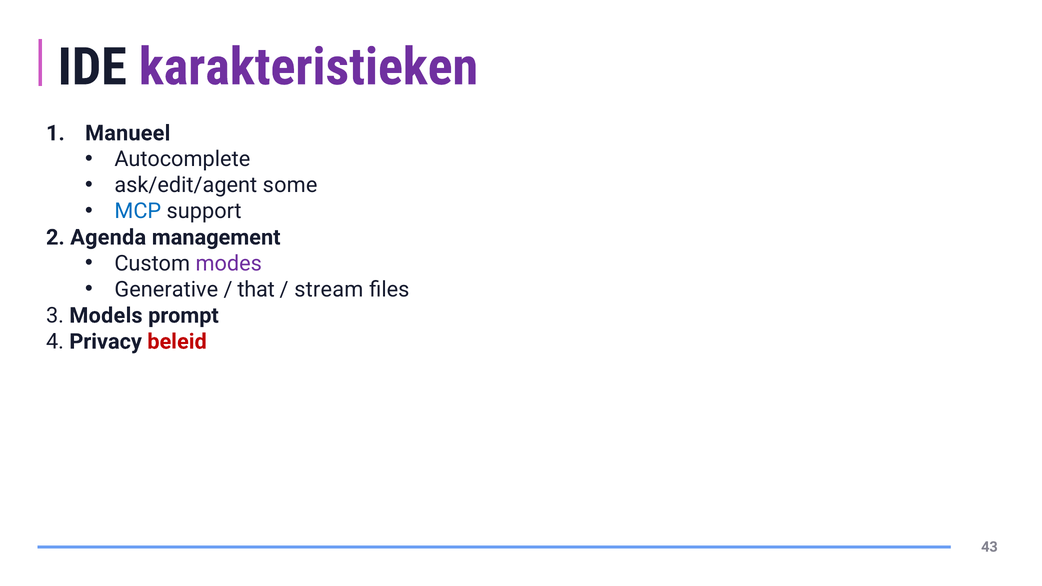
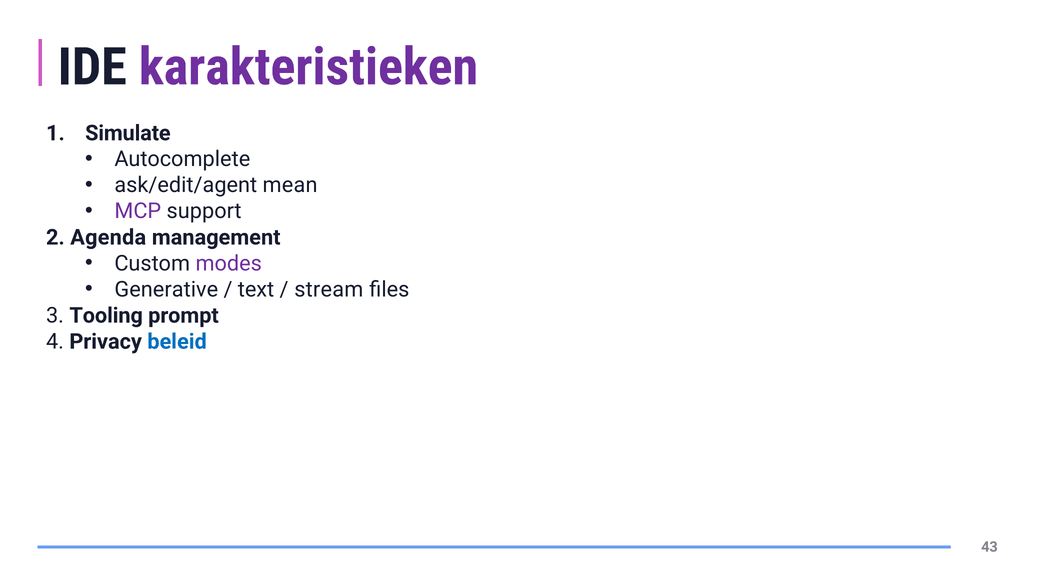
Manueel: Manueel -> Simulate (128, 133)
some: some -> mean (290, 185)
MCP colour: blue -> purple (138, 211)
that: that -> text (256, 290)
Models: Models -> Tooling (106, 316)
beleid colour: red -> blue (177, 342)
